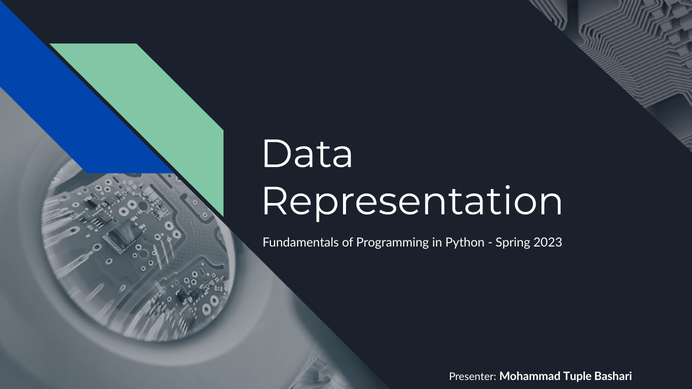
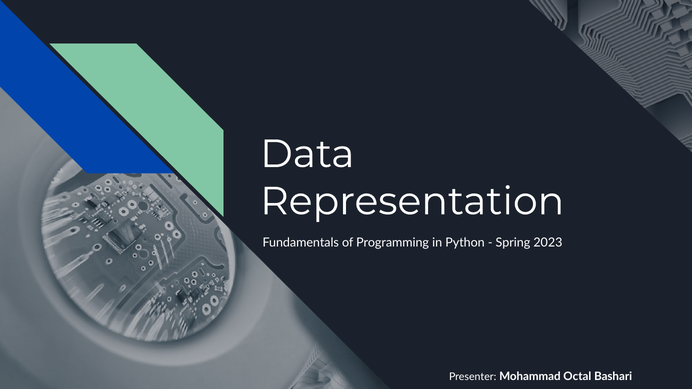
Tuple: Tuple -> Octal (577, 377)
